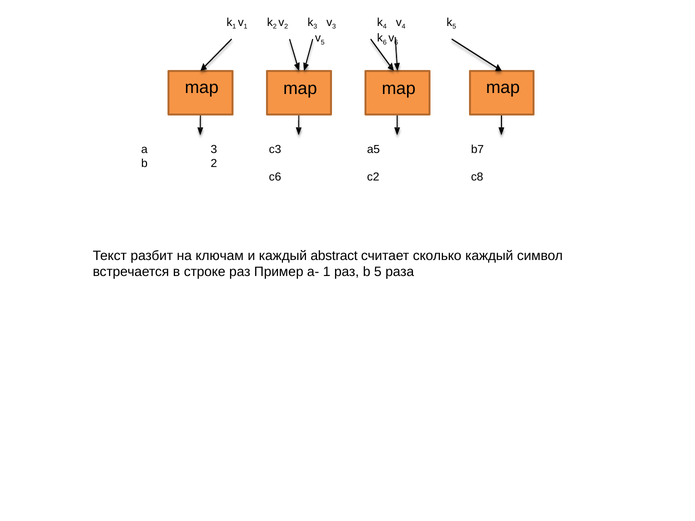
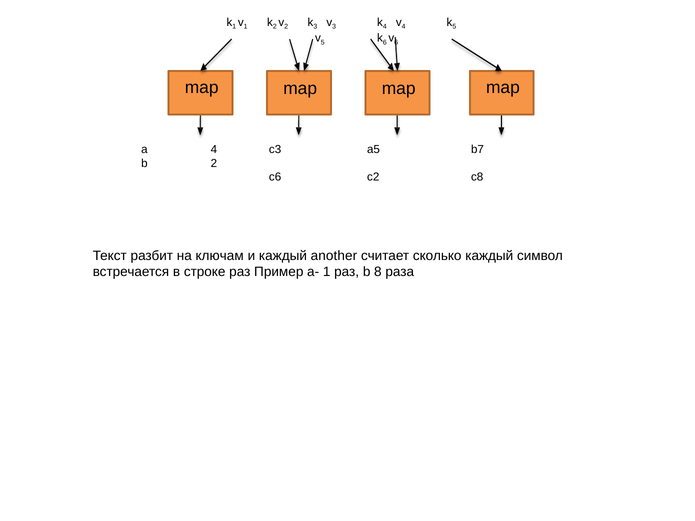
a 3: 3 -> 4 (214, 149)
abstract: abstract -> another (334, 256)
b 5: 5 -> 8 (378, 272)
